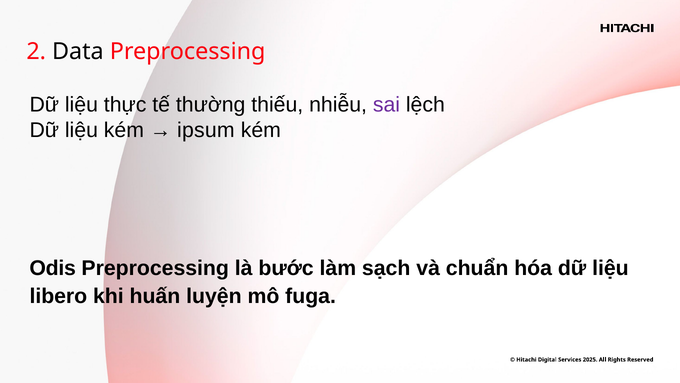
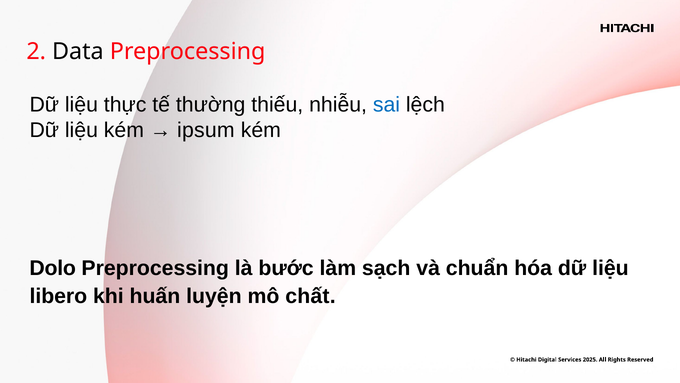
sai colour: purple -> blue (386, 105)
Odis: Odis -> Dolo (53, 268)
fuga: fuga -> chất (310, 296)
